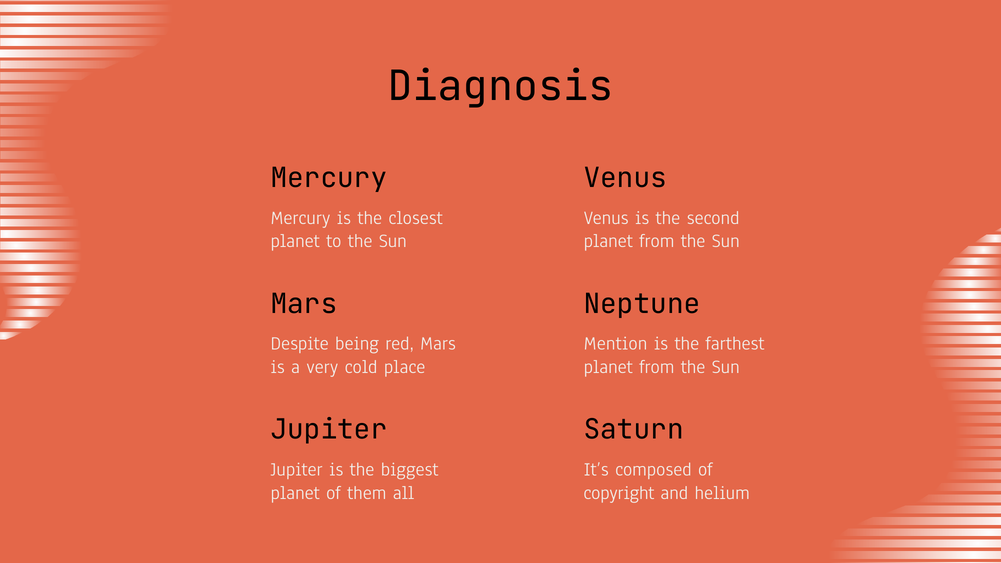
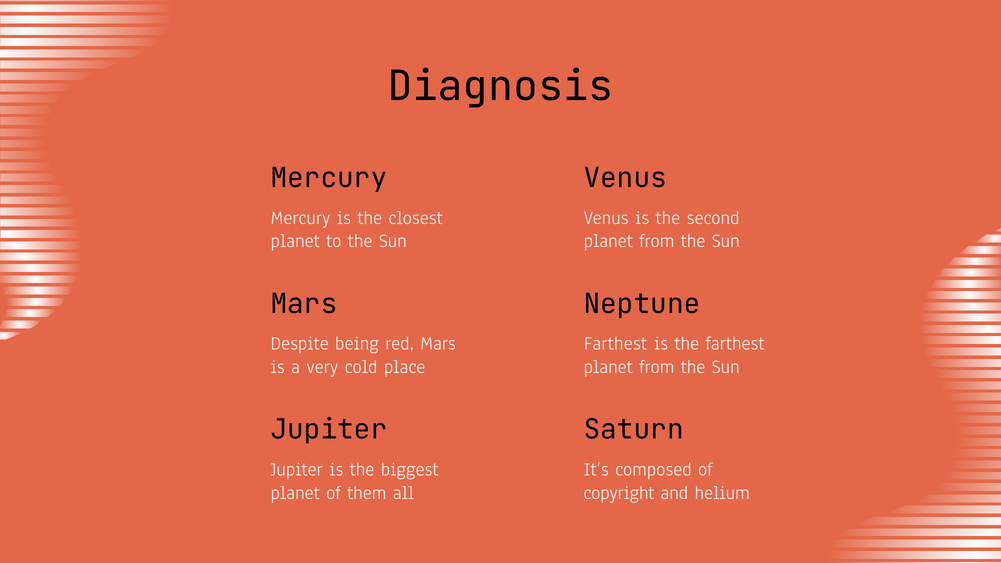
Mention: Mention -> Farthest (616, 344)
